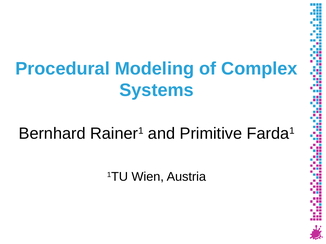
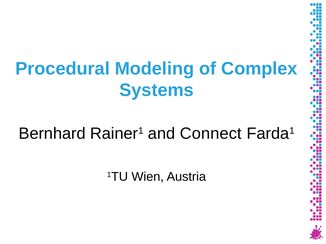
Primitive: Primitive -> Connect (211, 134)
